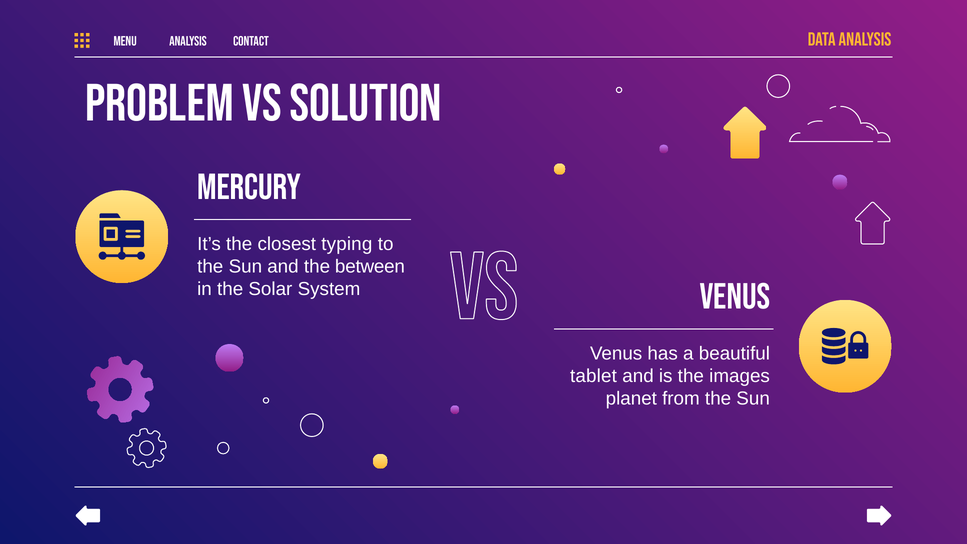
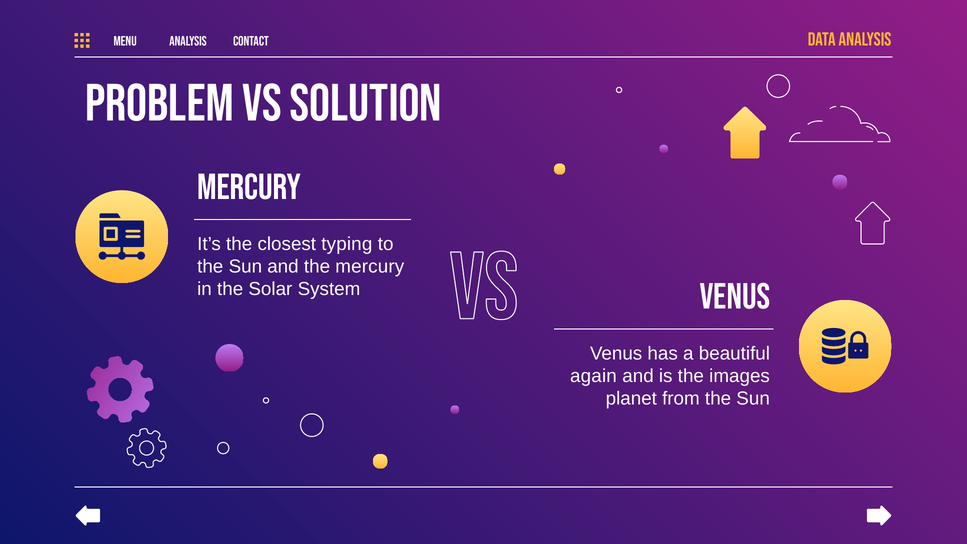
the between: between -> mercury (370, 266)
tablet: tablet -> again (593, 376)
